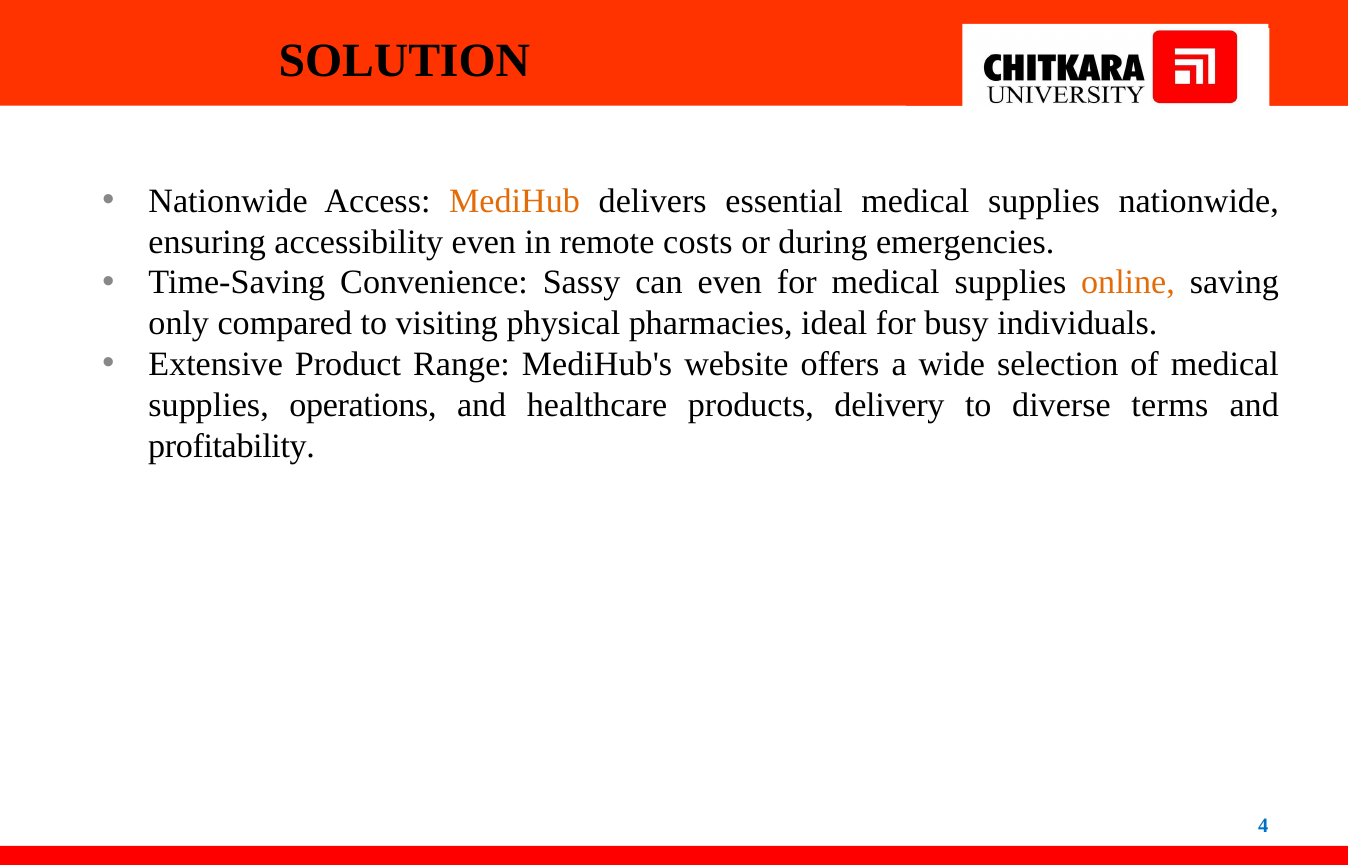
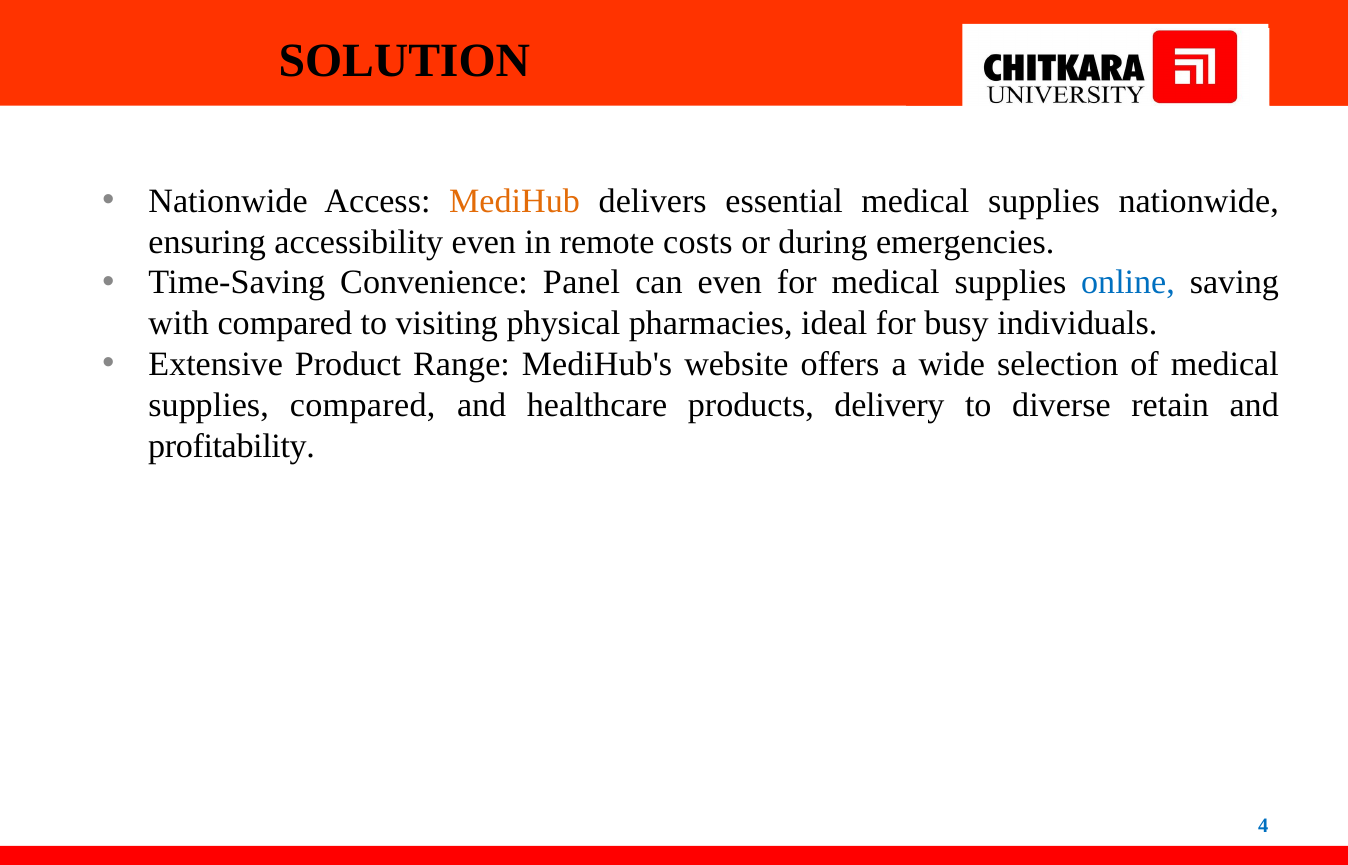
Sassy: Sassy -> Panel (581, 283)
online colour: orange -> blue (1128, 283)
only: only -> with (179, 324)
supplies operations: operations -> compared (363, 405)
terms: terms -> retain (1170, 405)
